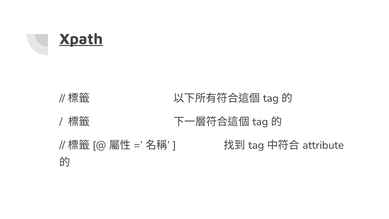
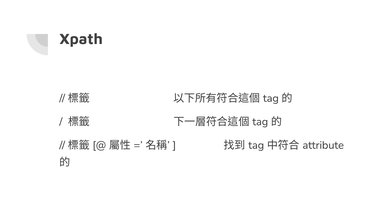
Xpath underline: present -> none (81, 39)
